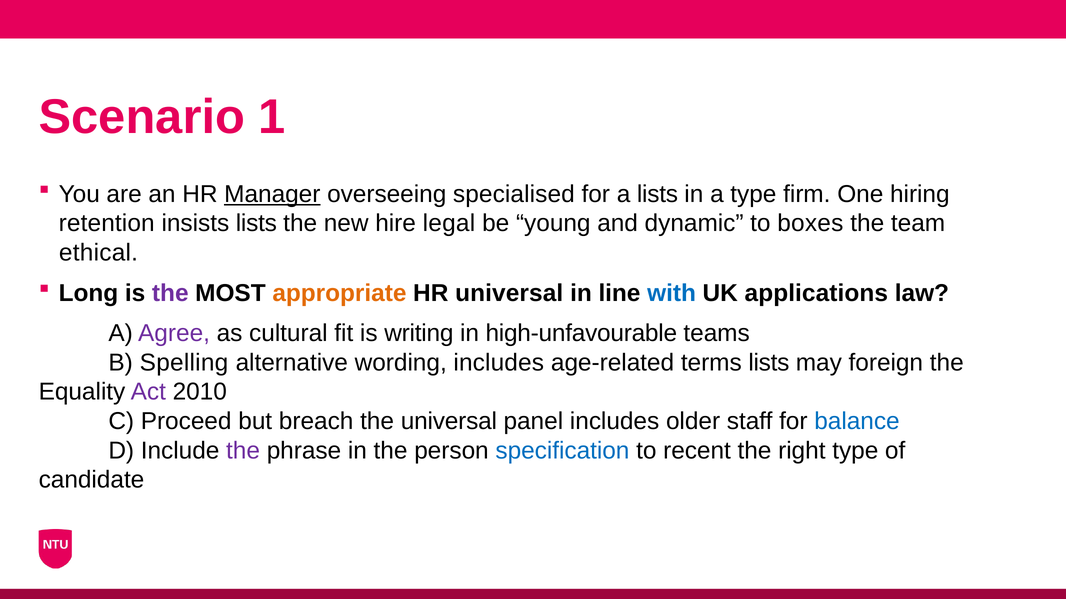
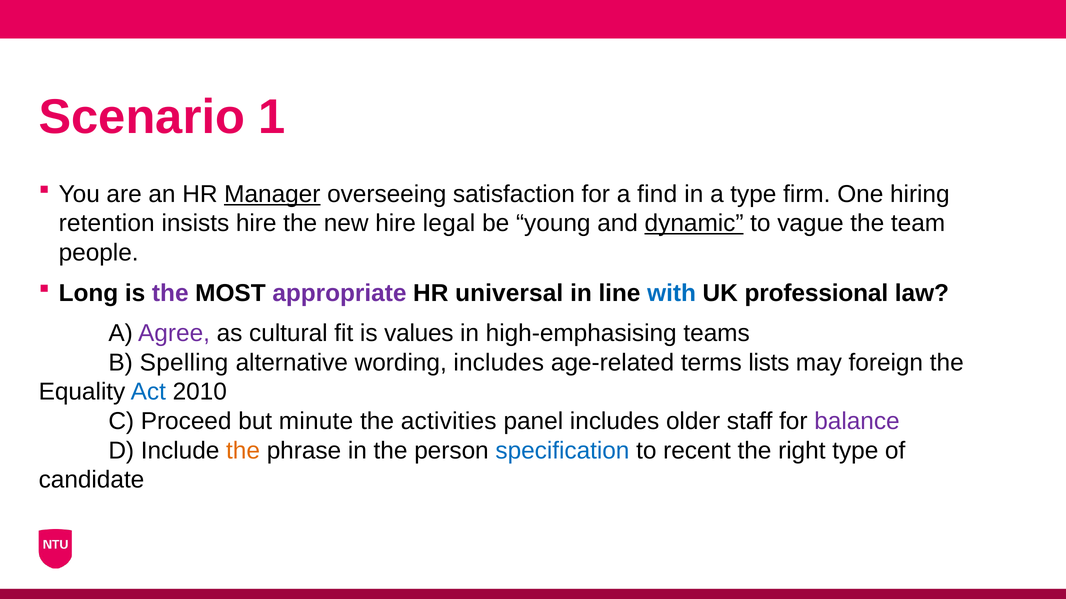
specialised: specialised -> satisfaction (514, 194)
a lists: lists -> find (657, 194)
insists lists: lists -> hire (256, 224)
dynamic underline: none -> present (694, 224)
boxes: boxes -> vague (810, 224)
ethical: ethical -> people (99, 253)
appropriate colour: orange -> purple (339, 293)
applications: applications -> professional (816, 293)
writing: writing -> values (419, 334)
high-unfavourable: high-unfavourable -> high-emphasising (581, 334)
Act colour: purple -> blue (148, 392)
breach: breach -> minute (316, 422)
the universal: universal -> activities (449, 422)
balance colour: blue -> purple (857, 422)
the colour: purple -> orange (243, 451)
